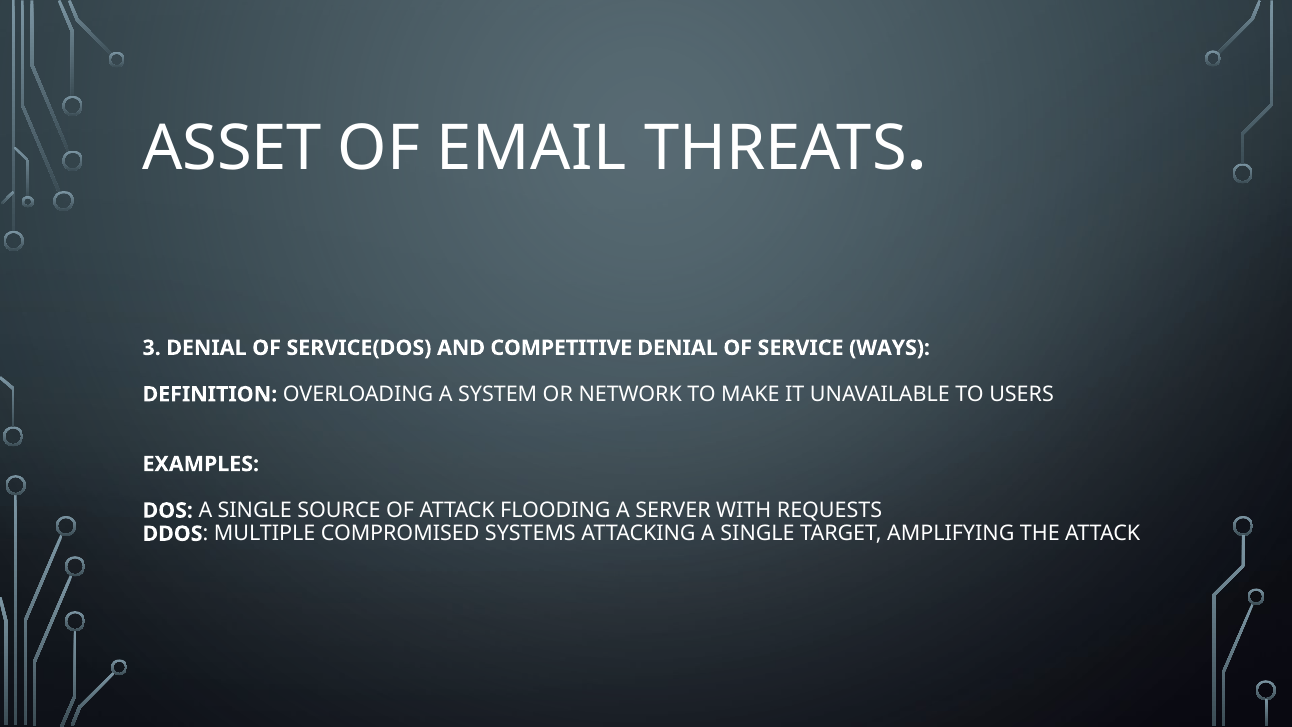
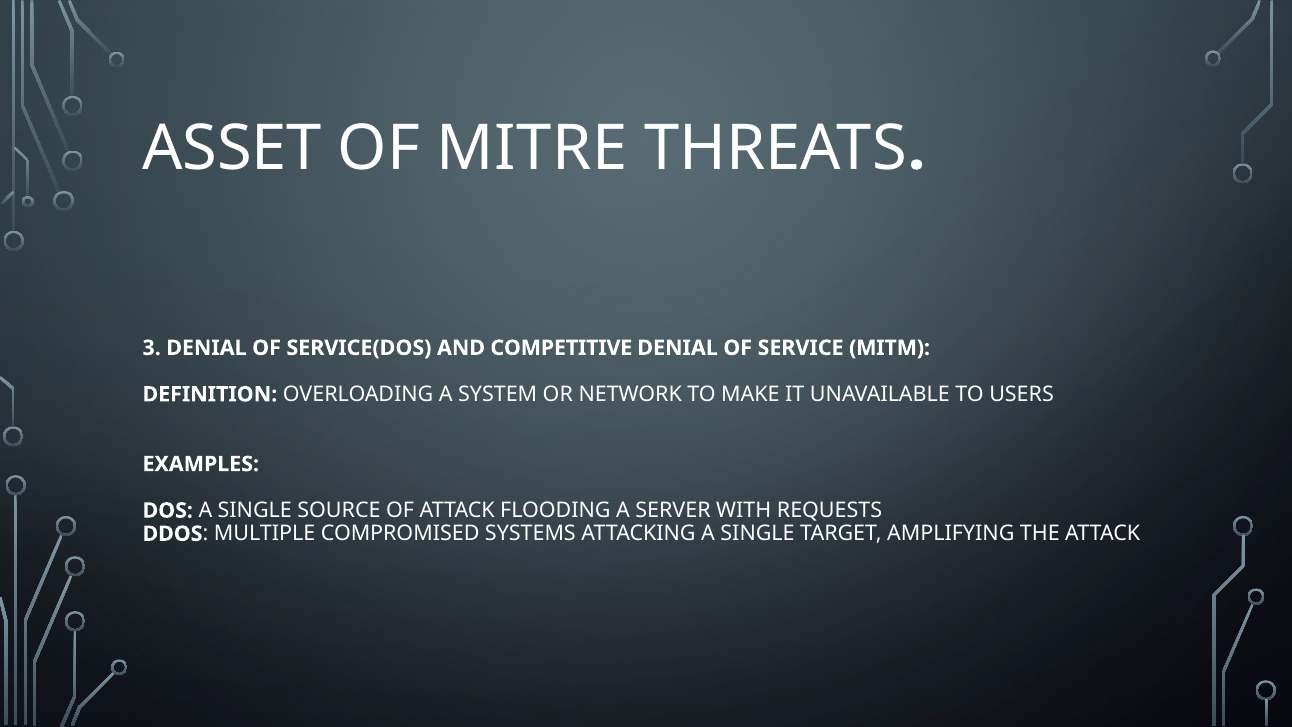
EMAIL: EMAIL -> MITRE (532, 148)
WAYS: WAYS -> MITM (890, 348)
